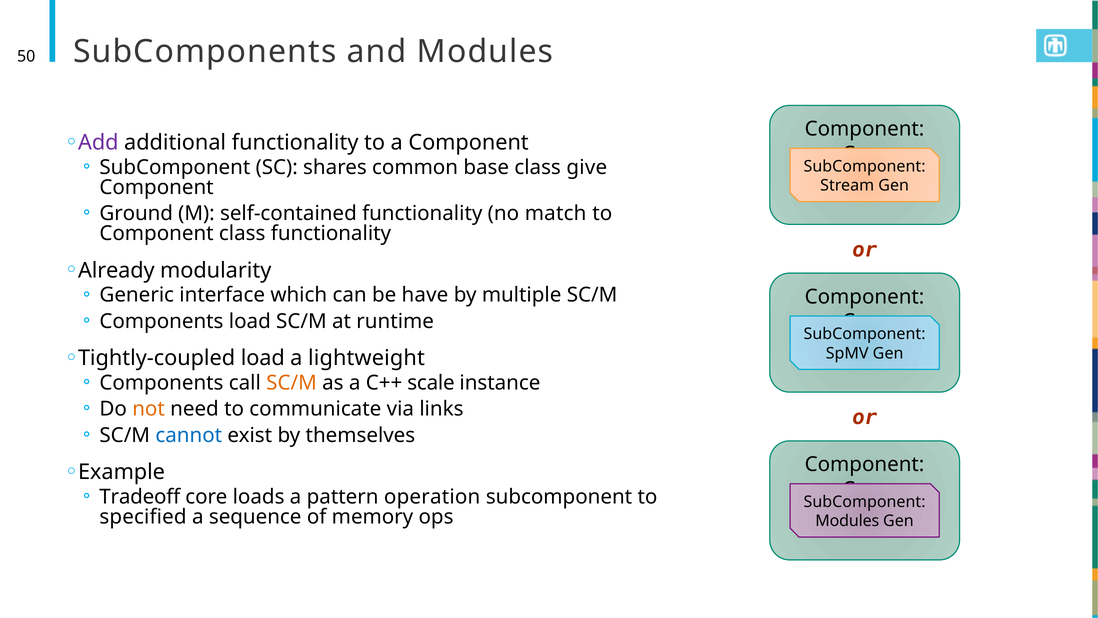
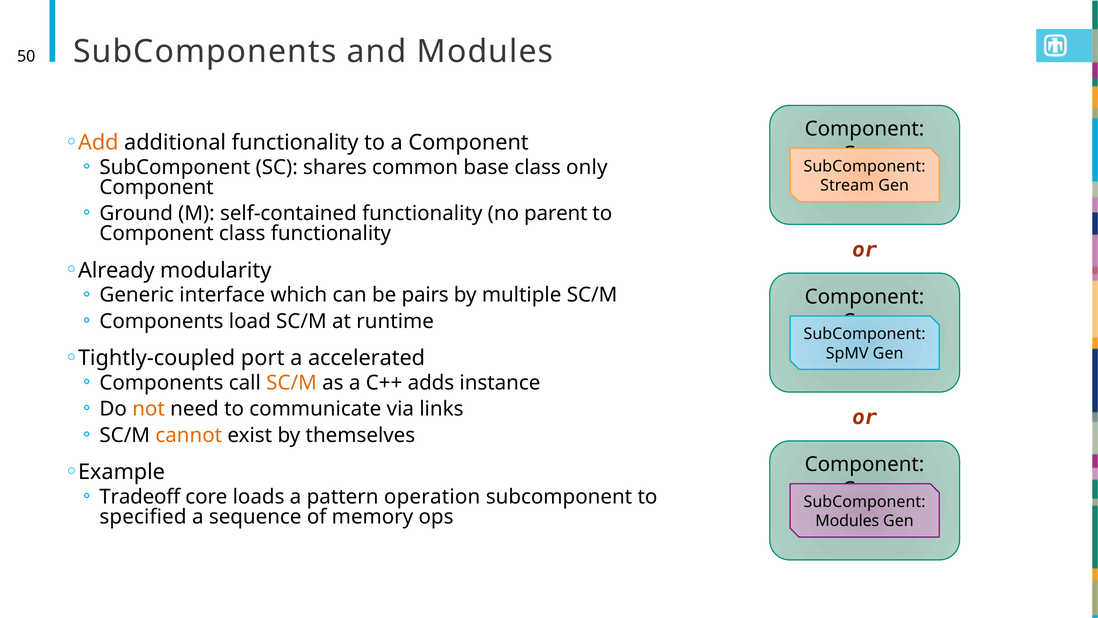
Add colour: purple -> orange (98, 143)
give: give -> only (587, 167)
match: match -> parent (556, 213)
have: have -> pairs (425, 295)
Tightly-coupled load: load -> port (263, 358)
lightweight: lightweight -> accelerated (367, 358)
scale: scale -> adds (431, 383)
cannot colour: blue -> orange (189, 435)
